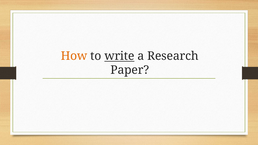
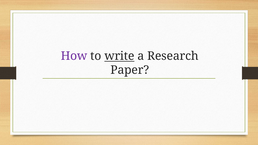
How colour: orange -> purple (74, 56)
